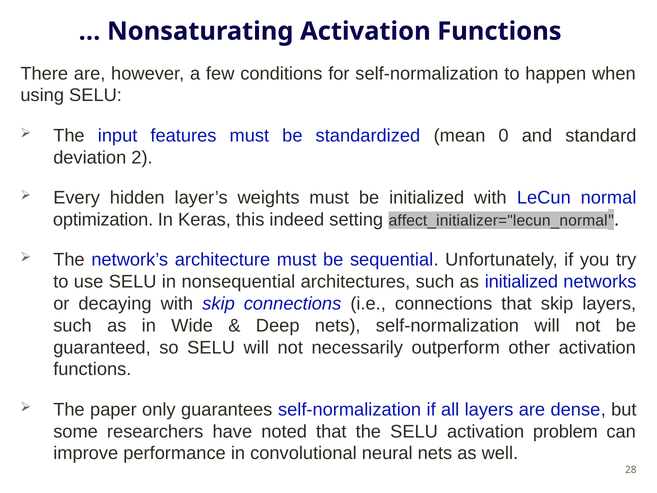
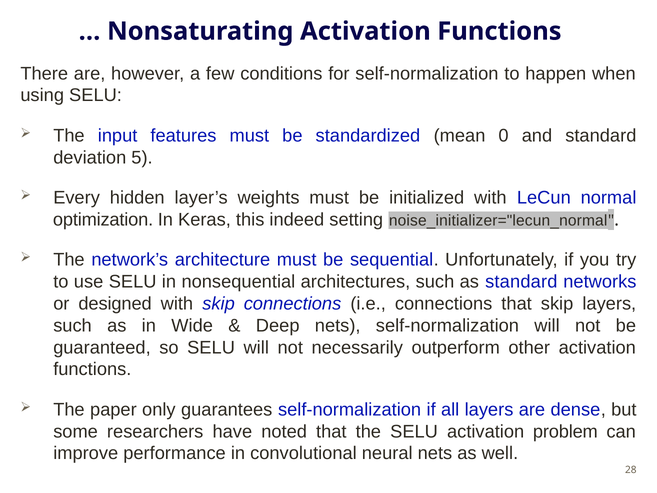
2: 2 -> 5 (142, 157)
affect_initializer="lecun_normal: affect_initializer="lecun_normal -> noise_initializer="lecun_normal (498, 220)
as initialized: initialized -> standard (521, 282)
decaying: decaying -> designed (115, 304)
